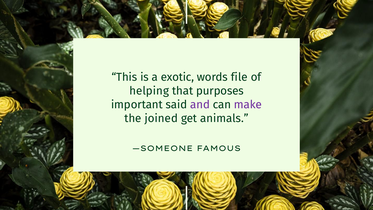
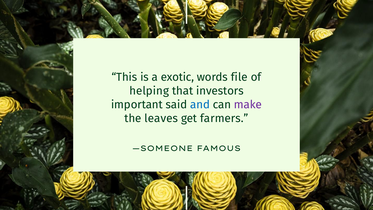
purposes: purposes -> investors (220, 91)
and colour: purple -> blue (200, 104)
joined: joined -> leaves (161, 118)
animals: animals -> farmers (224, 118)
